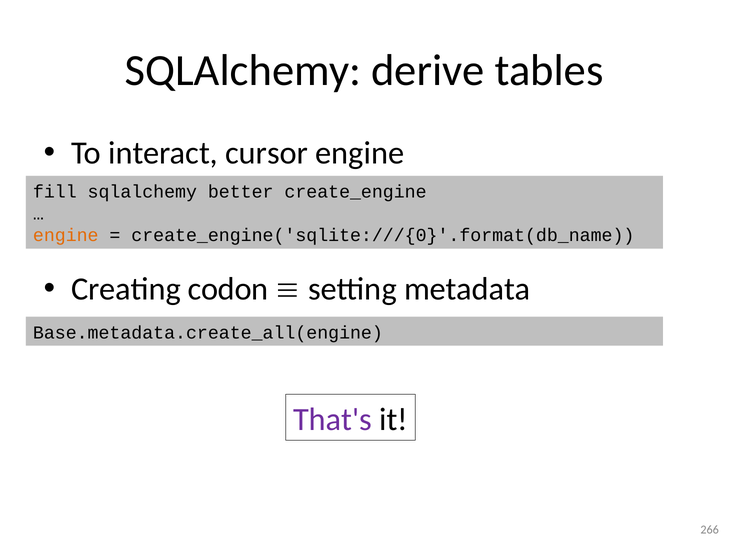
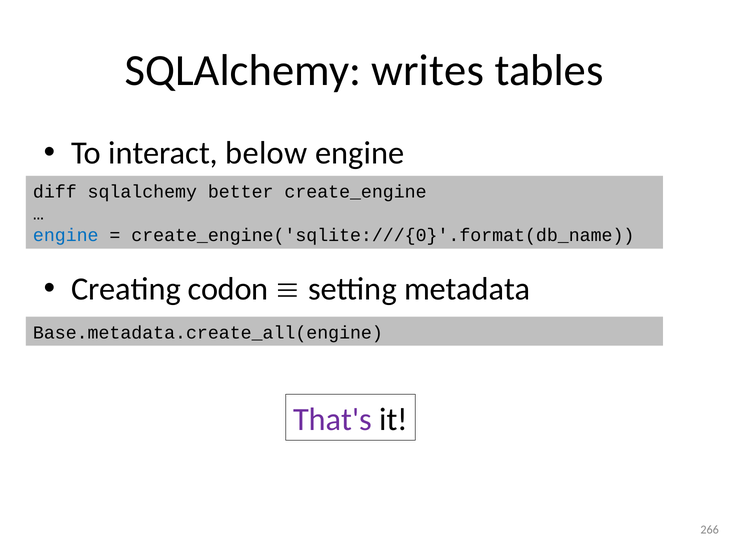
derive: derive -> writes (428, 71)
cursor: cursor -> below (266, 153)
fill: fill -> diff (55, 192)
engine colour: orange -> blue (66, 235)
